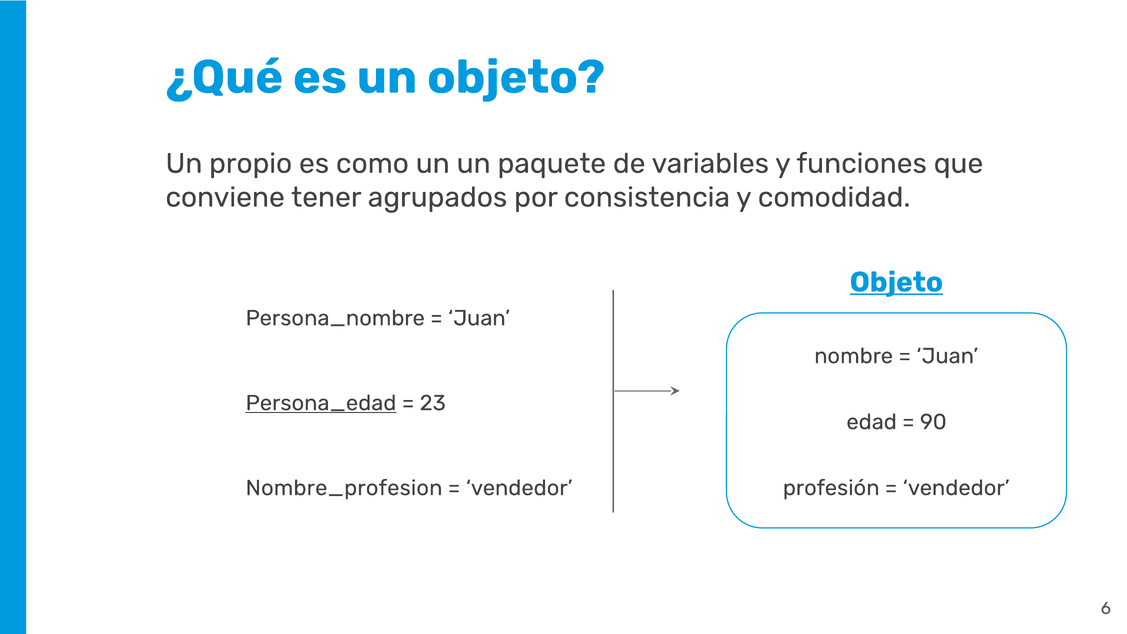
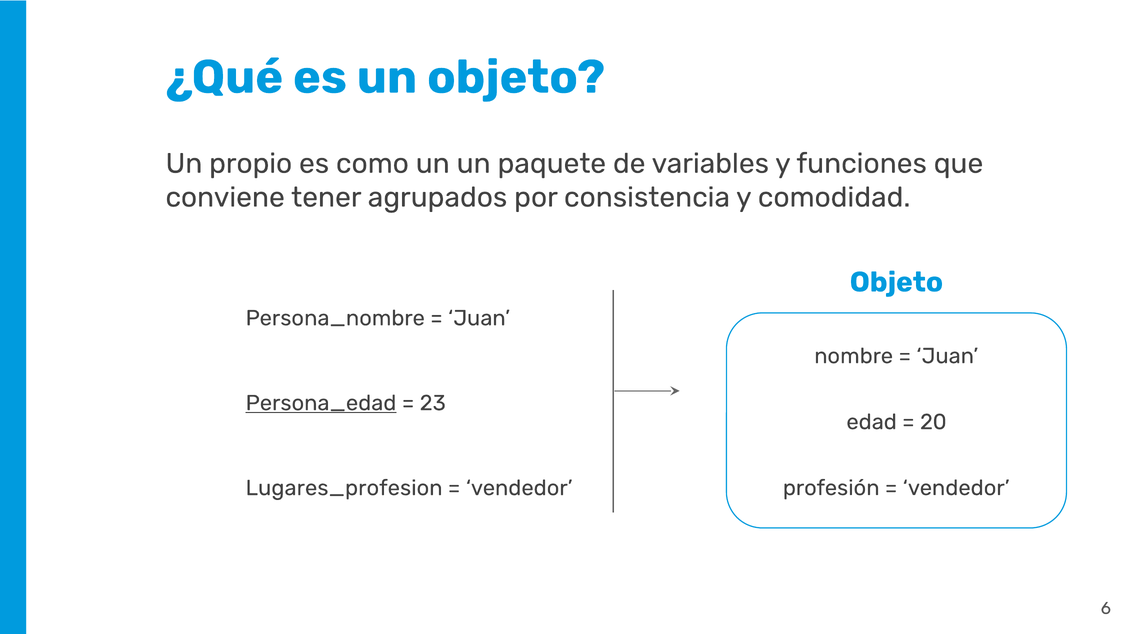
Objeto underline: present -> none (896, 282)
90: 90 -> 20 (933, 422)
Nombre_profesion: Nombre_profesion -> Lugares_profesion (344, 488)
